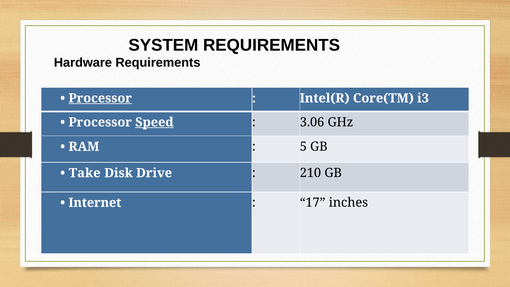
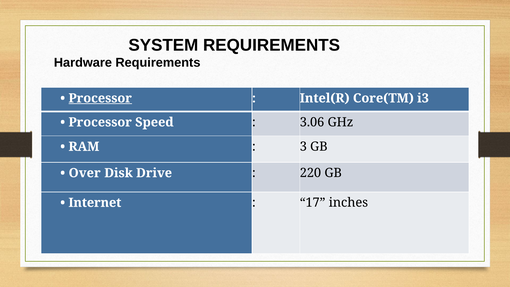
Speed underline: present -> none (154, 122)
5: 5 -> 3 (303, 147)
Take: Take -> Over (85, 173)
210: 210 -> 220 (310, 173)
